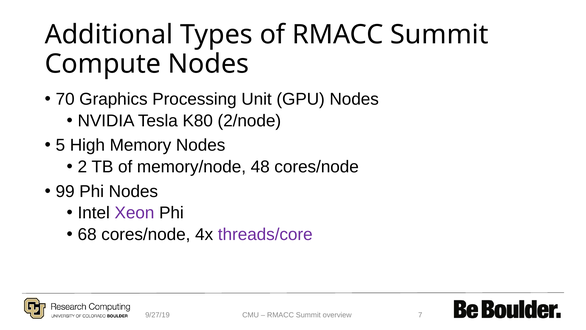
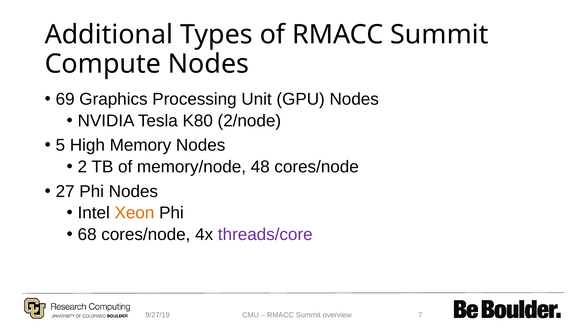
70: 70 -> 69 (65, 99)
99: 99 -> 27 (65, 191)
Xeon colour: purple -> orange (134, 213)
